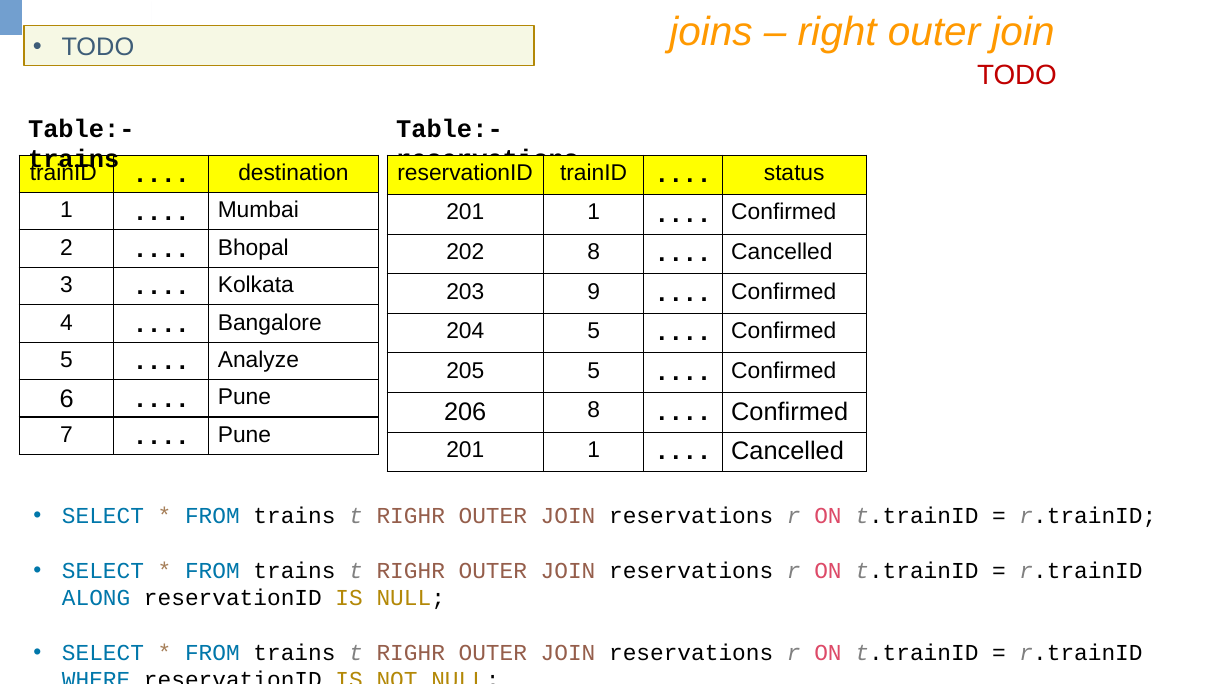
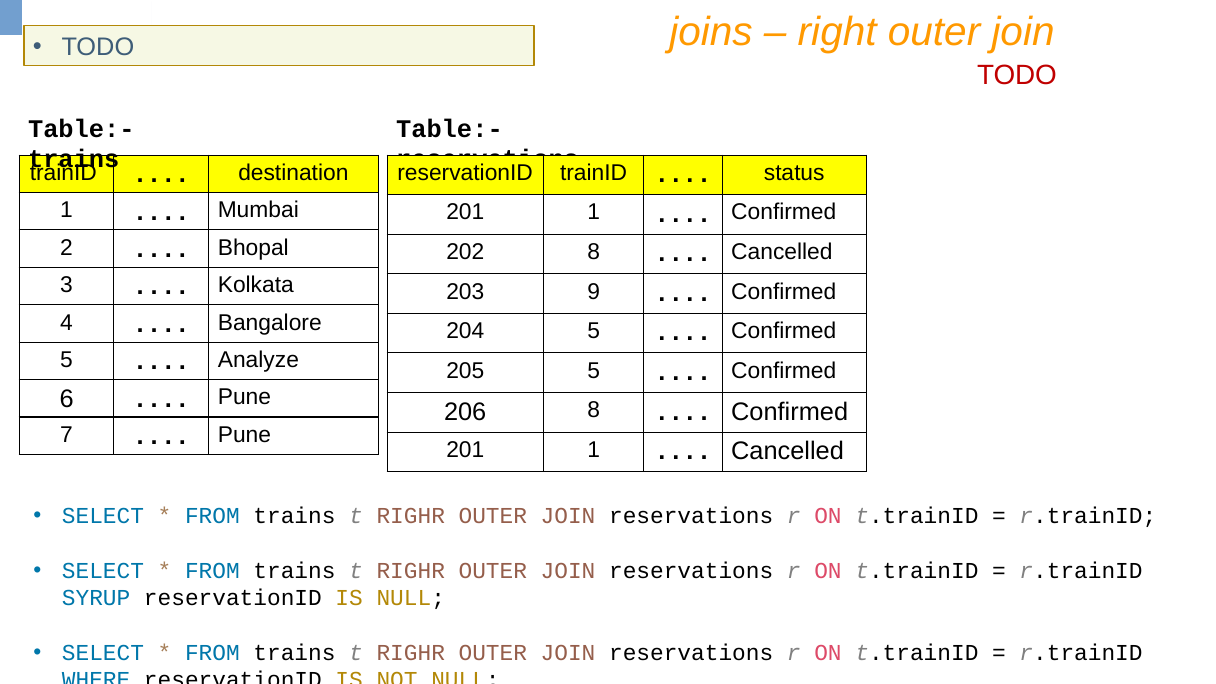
ALONG: ALONG -> SYRUP (96, 598)
